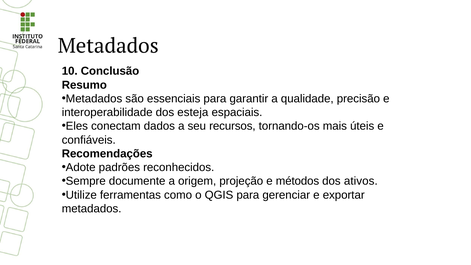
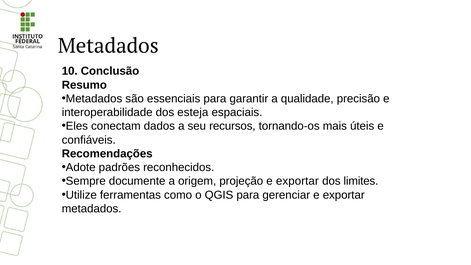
projeção e métodos: métodos -> exportar (297, 181)
ativos: ativos -> limites (361, 181)
